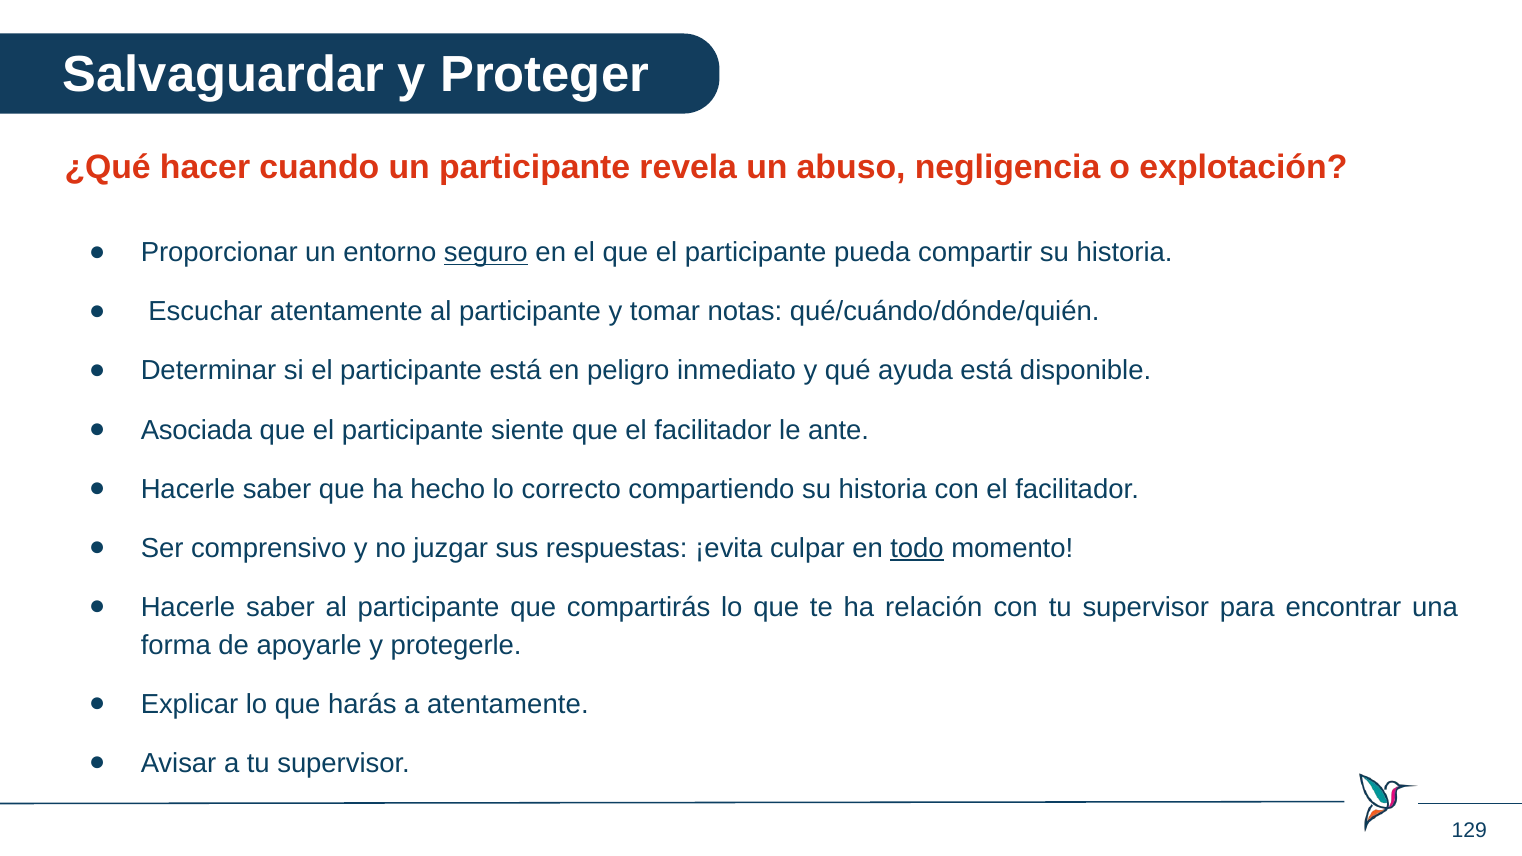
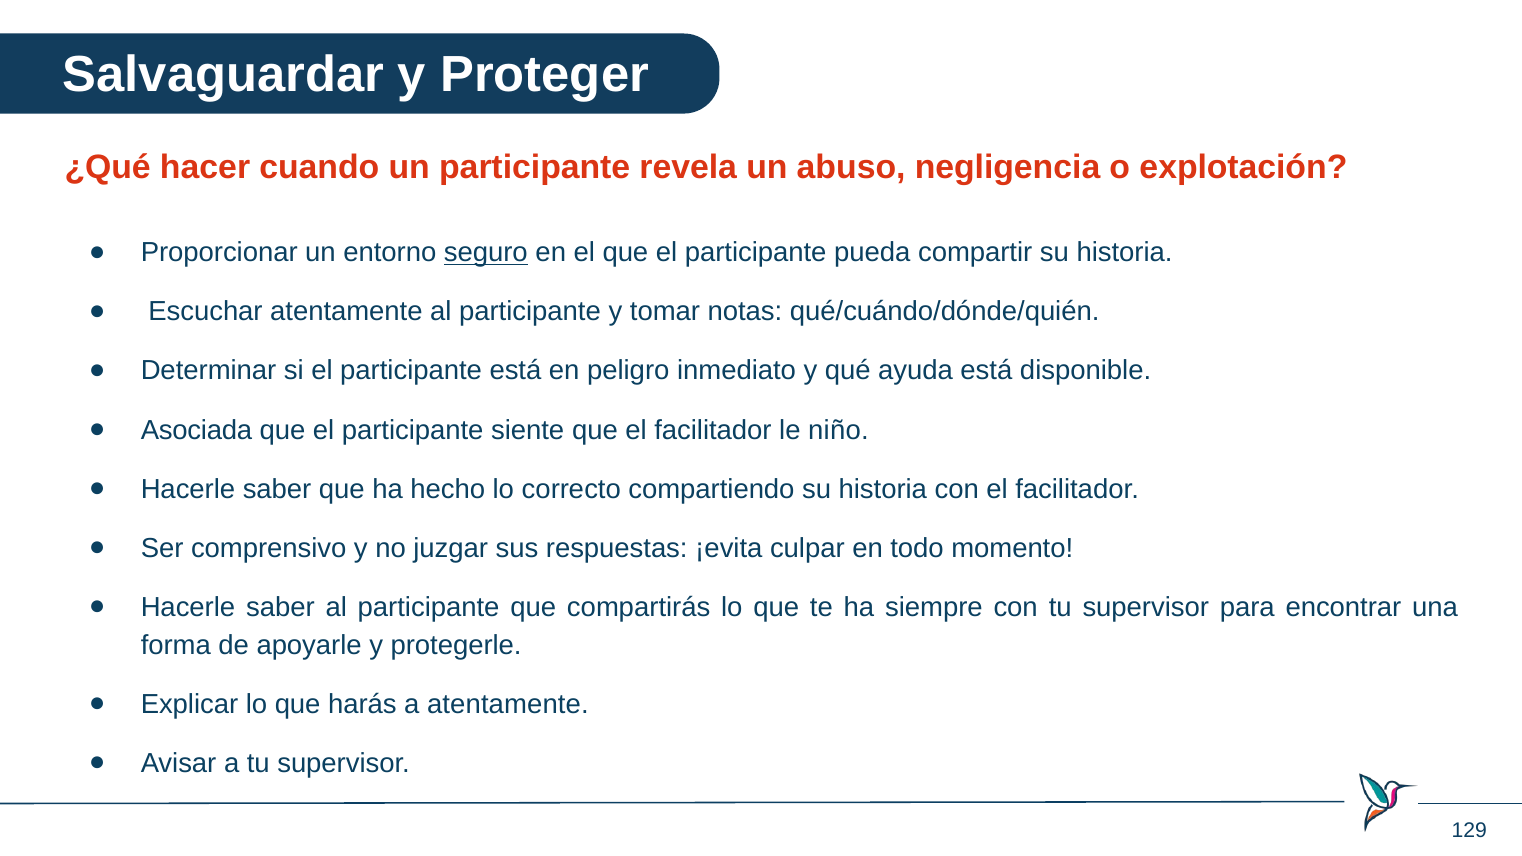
ante: ante -> niño (838, 430)
todo underline: present -> none (917, 548)
relación: relación -> siempre (934, 607)
